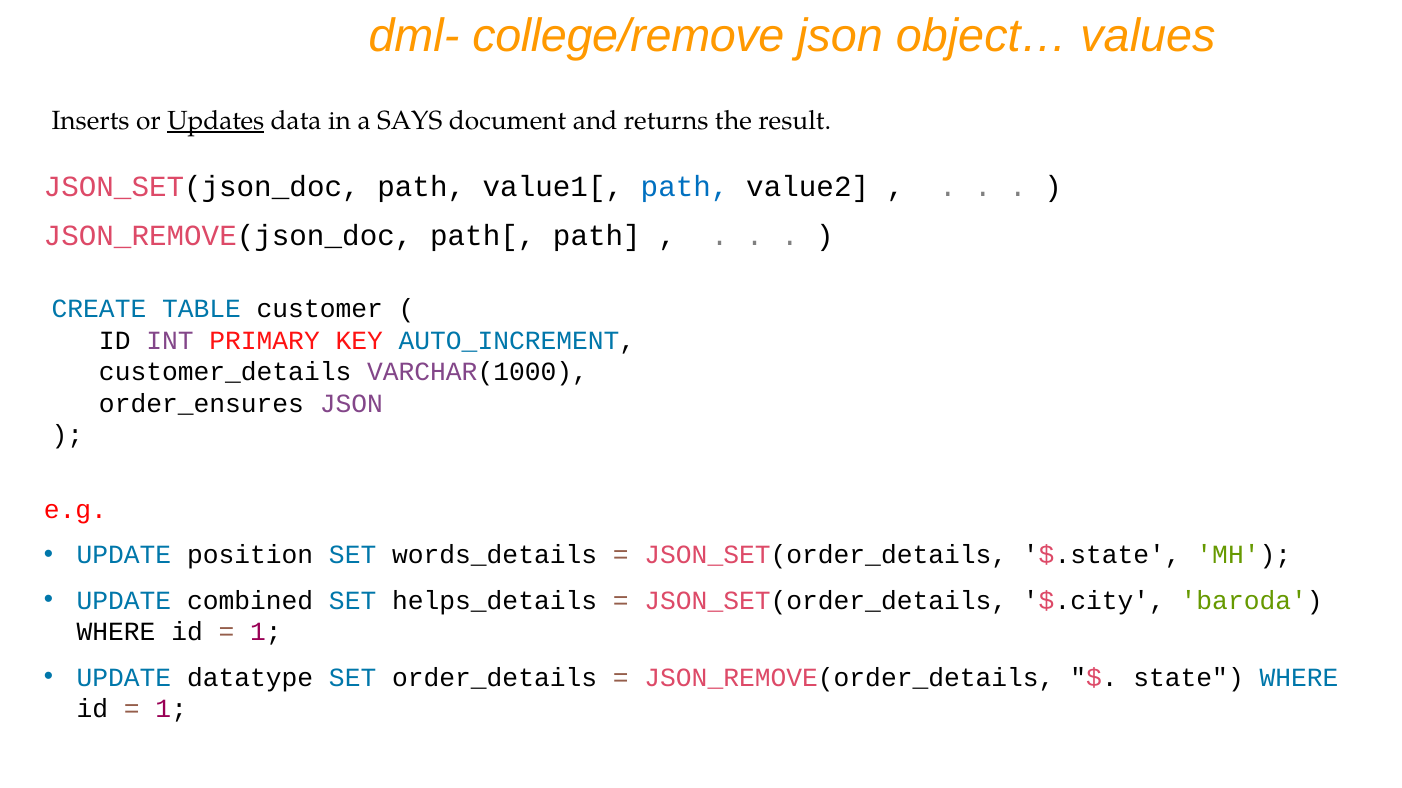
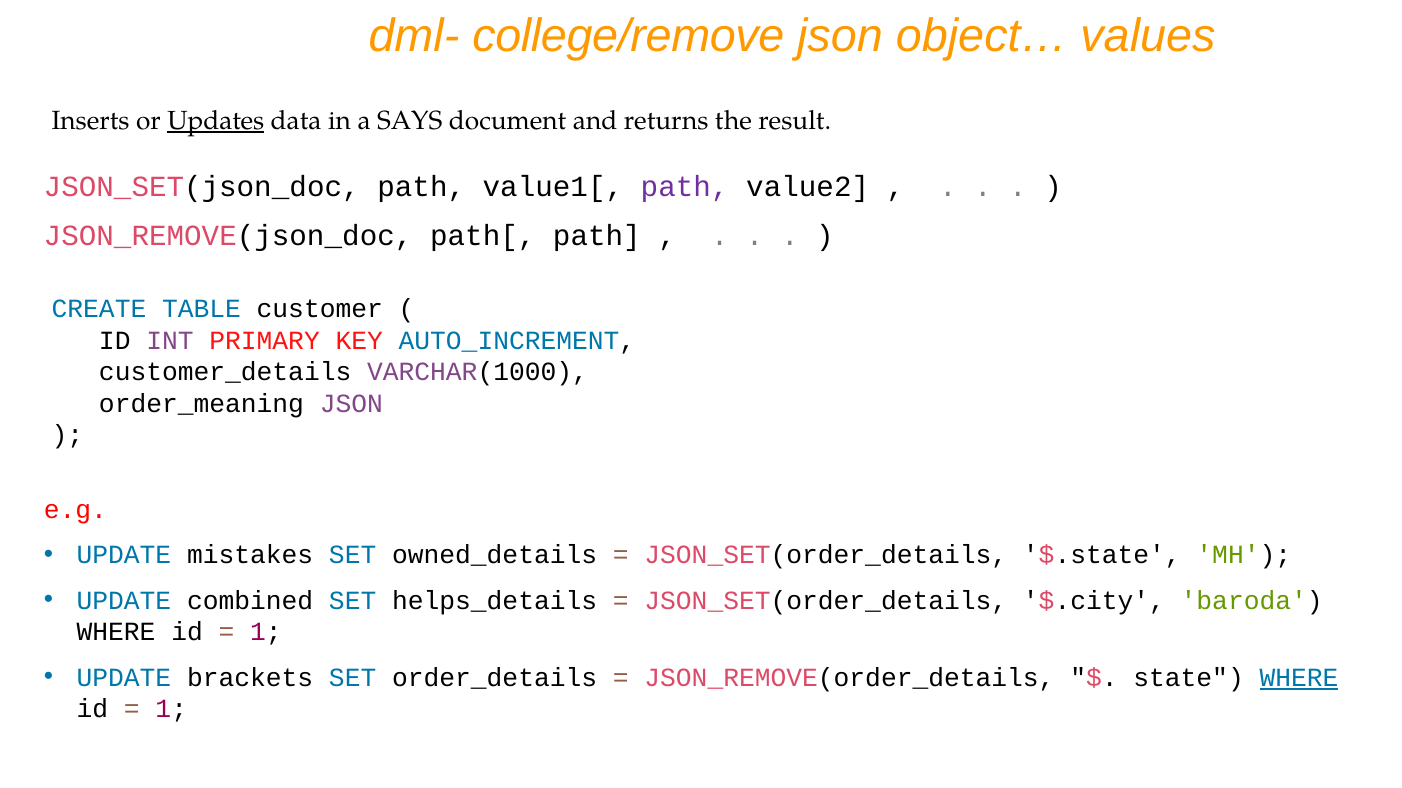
path colour: blue -> purple (685, 187)
order_ensures: order_ensures -> order_meaning (202, 404)
position: position -> mistakes (250, 555)
words_details: words_details -> owned_details (495, 555)
datatype: datatype -> brackets (250, 678)
WHERE underline: none -> present (1299, 678)
